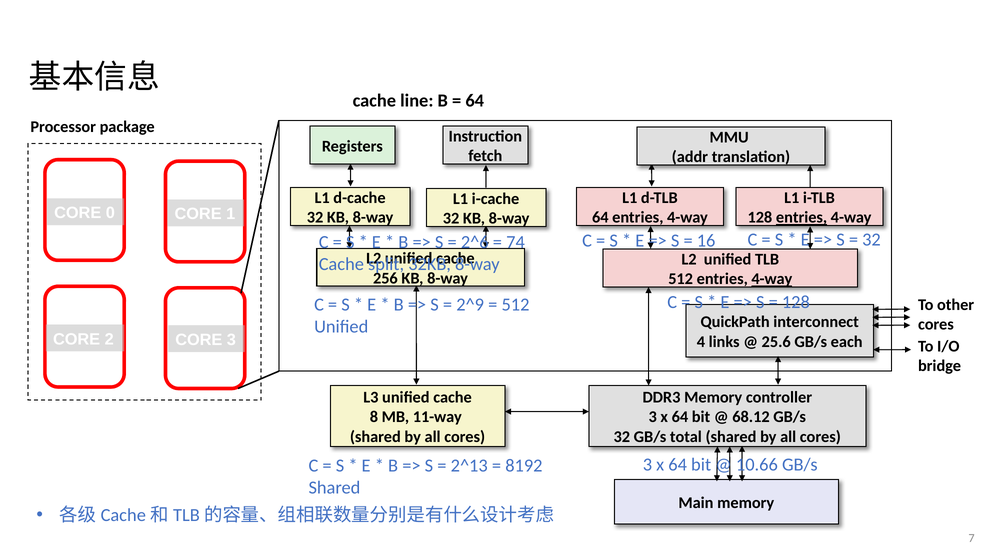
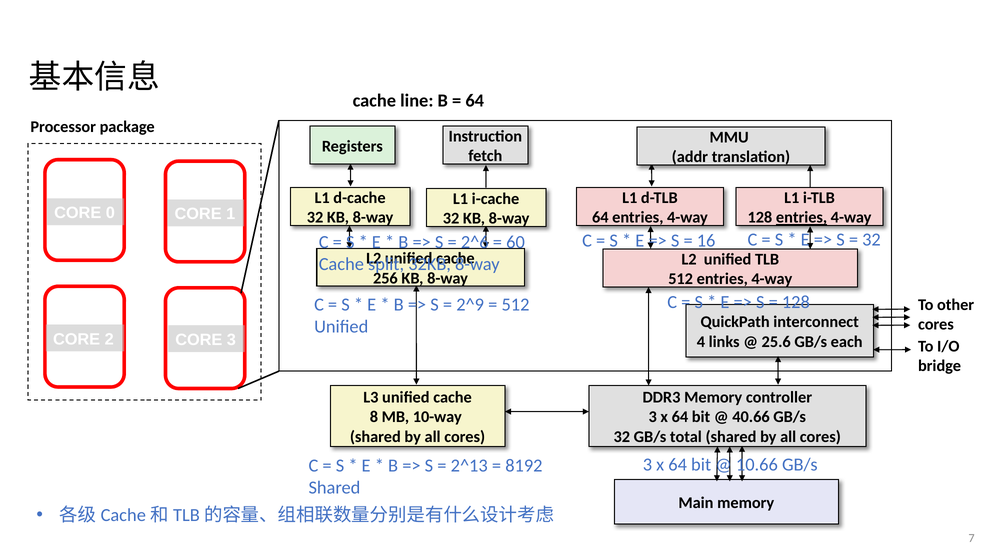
74: 74 -> 60 (516, 242)
4-way underline: present -> none (772, 279)
11-way: 11-way -> 10-way (437, 417)
68.12: 68.12 -> 40.66 (751, 417)
